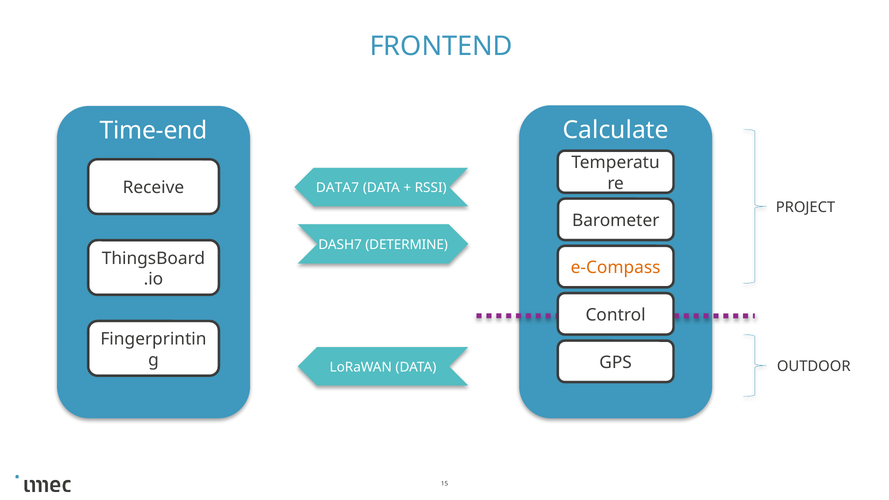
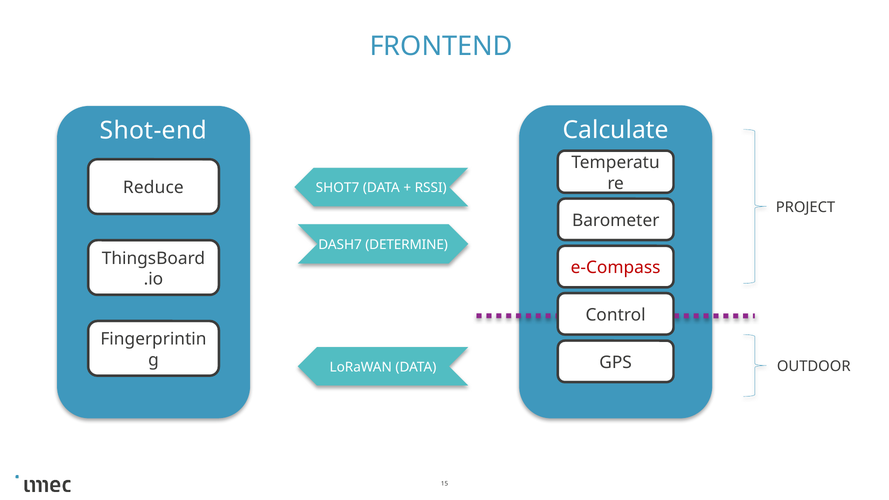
Time-end: Time-end -> Shot-end (153, 130)
Receive: Receive -> Reduce (153, 188)
DATA7: DATA7 -> SHOT7 (338, 188)
e-Compass colour: orange -> red (616, 268)
